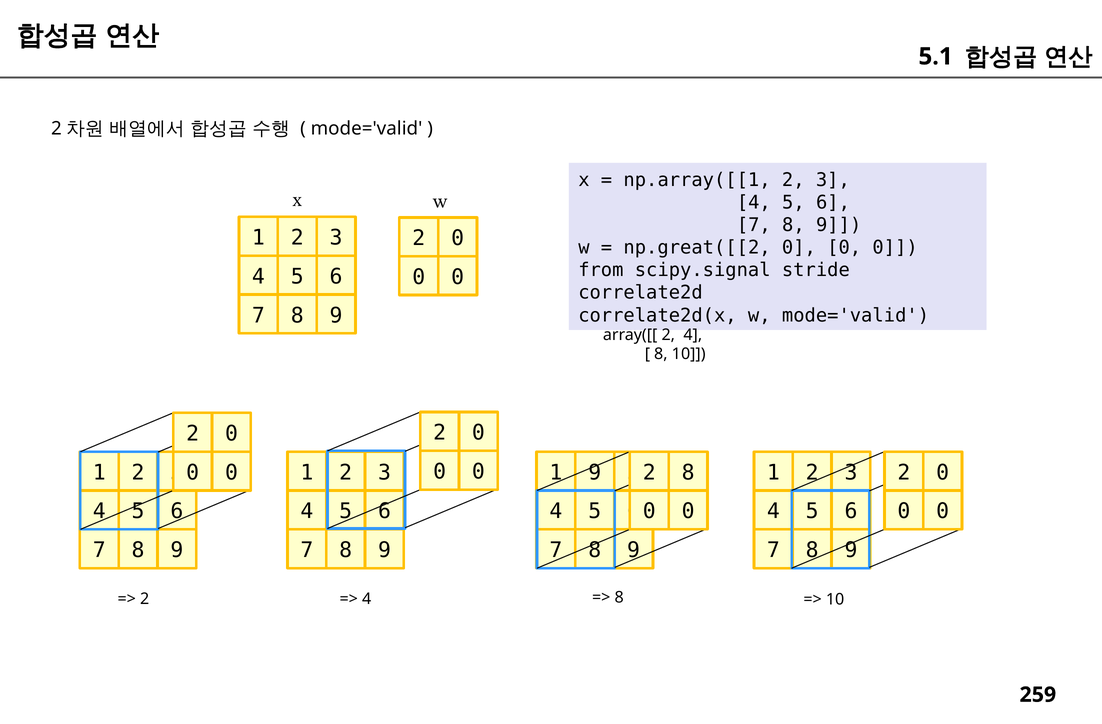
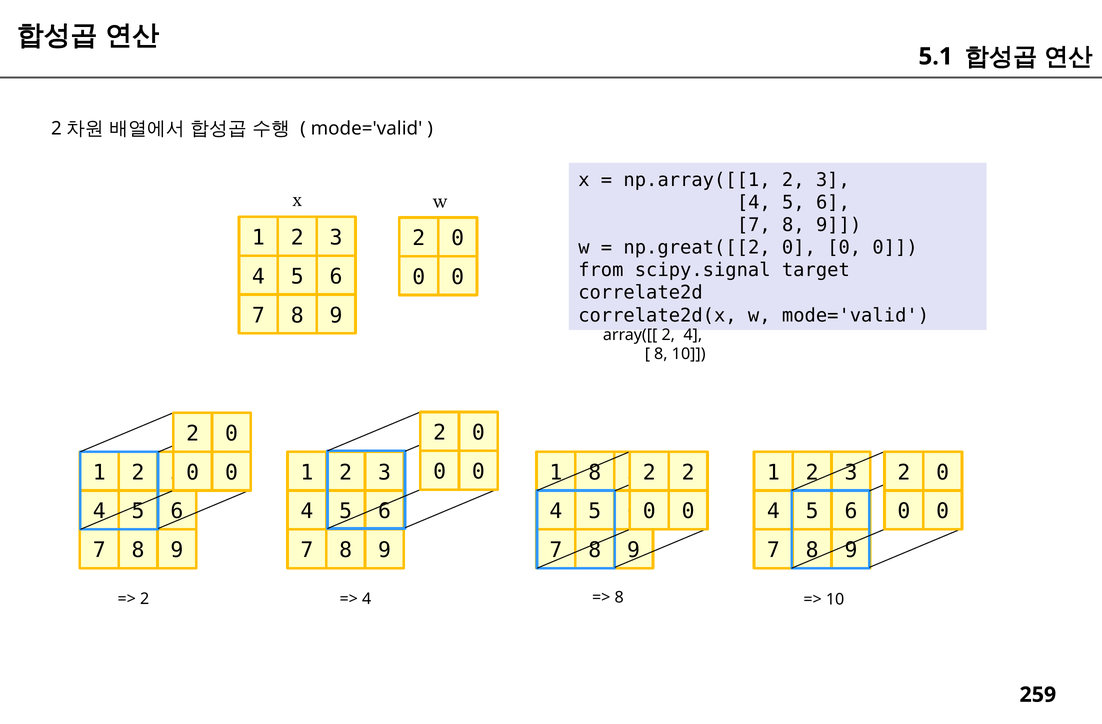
stride: stride -> target (816, 270)
1 9: 9 -> 8 (595, 472)
2 8: 8 -> 2 (688, 472)
